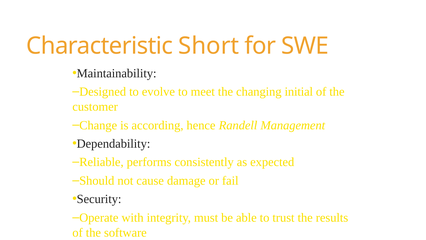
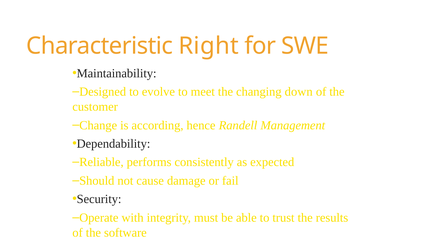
Short: Short -> Right (209, 46)
initial: initial -> down (299, 92)
